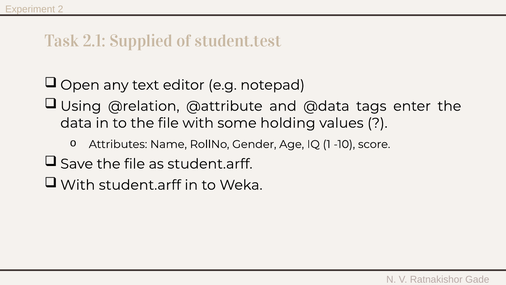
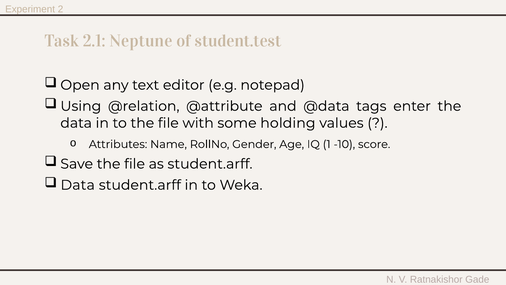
Supplied: Supplied -> Neptune (141, 41)
With: With -> Data (78, 185)
